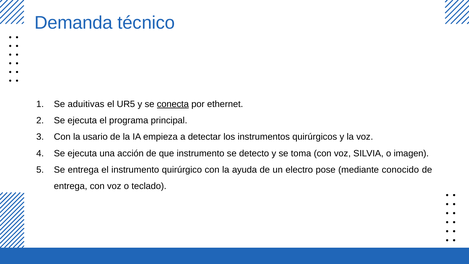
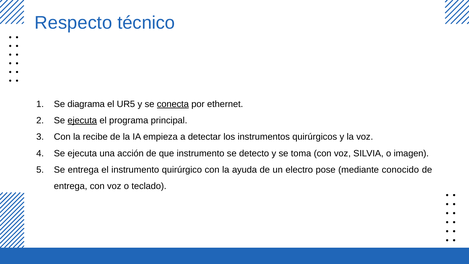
Demanda: Demanda -> Respecto (73, 23)
aduitivas: aduitivas -> diagrama (86, 104)
ejecuta underline: none -> present (82, 120)
usario: usario -> recibe (95, 137)
